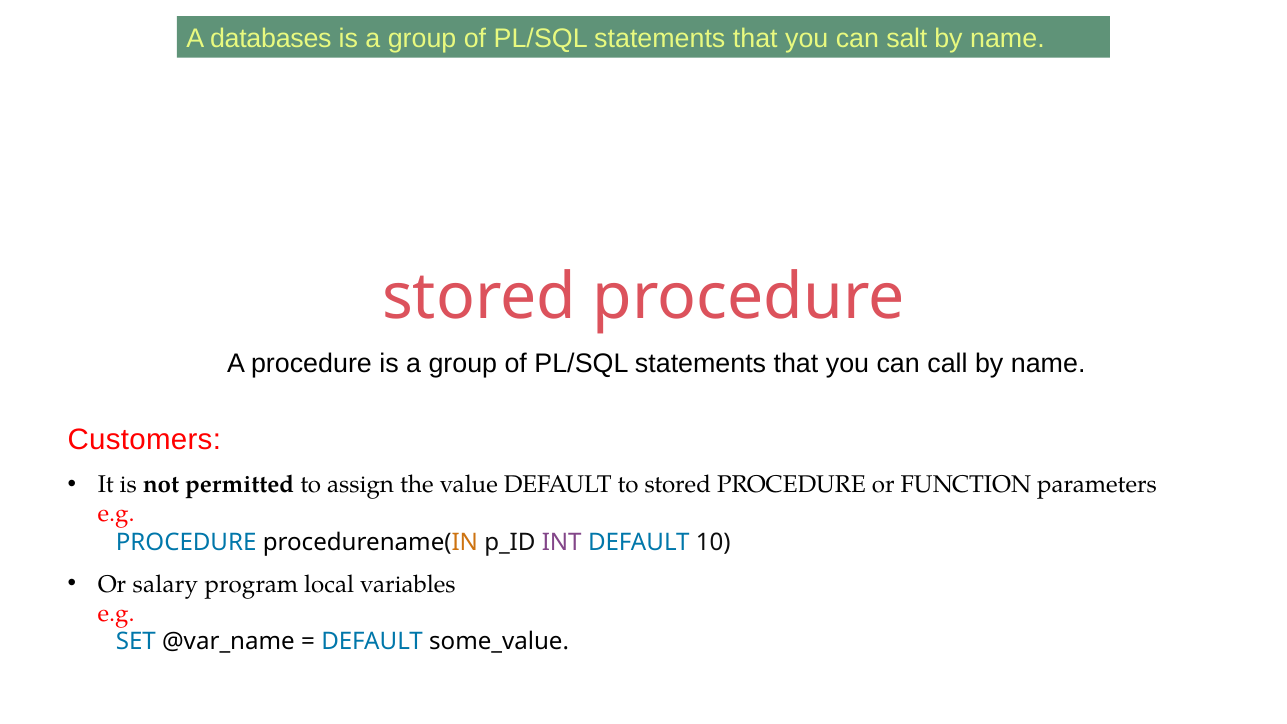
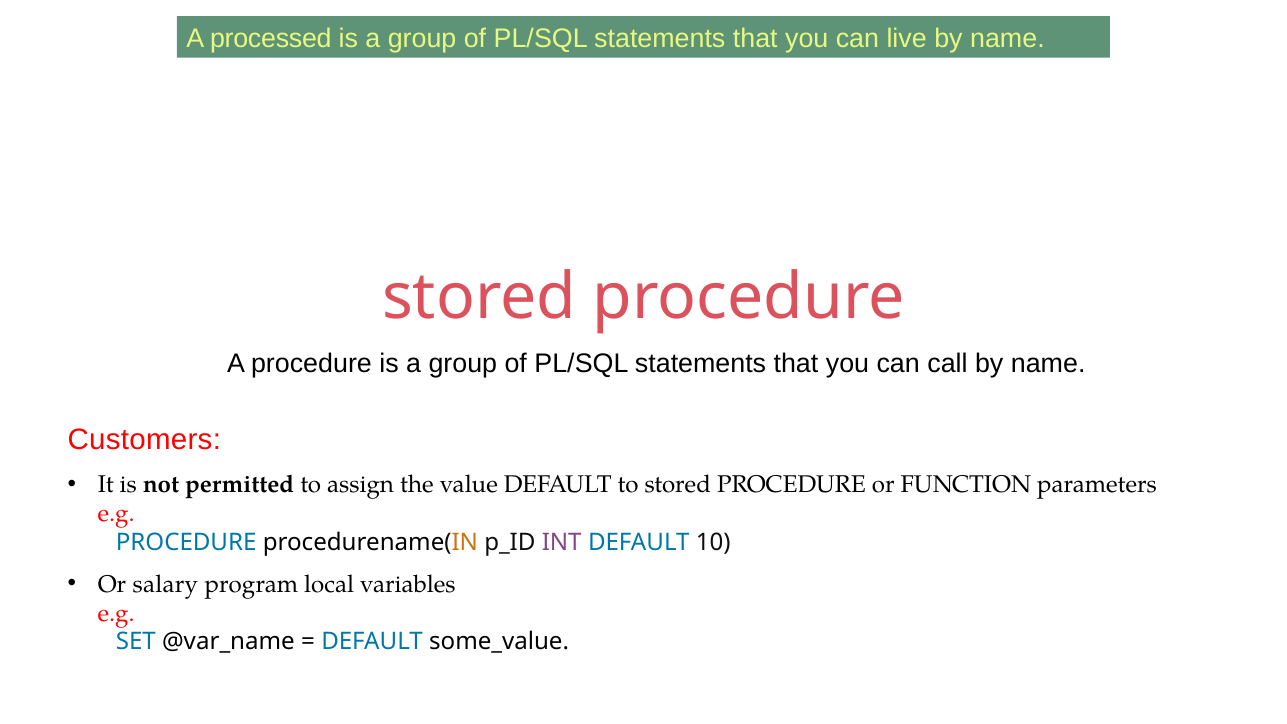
databases: databases -> processed (271, 39)
salt: salt -> live (907, 39)
